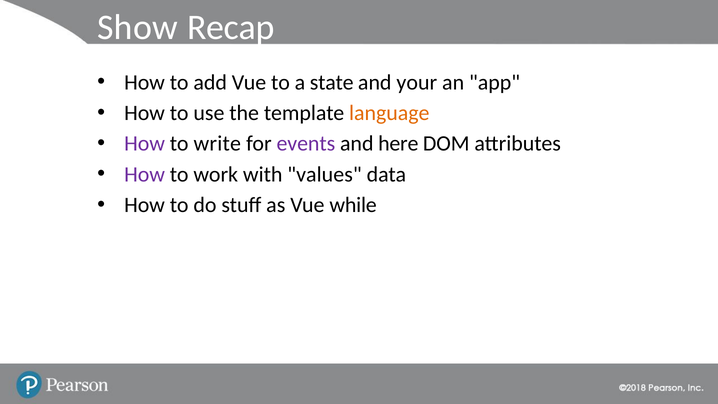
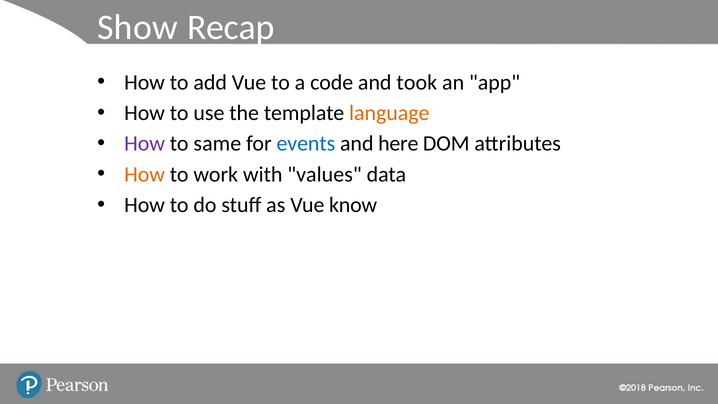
state: state -> code (332, 82)
your: your -> took (417, 82)
write: write -> same (217, 144)
events colour: purple -> blue (306, 144)
How colour: purple -> orange (145, 174)
while: while -> know (353, 205)
